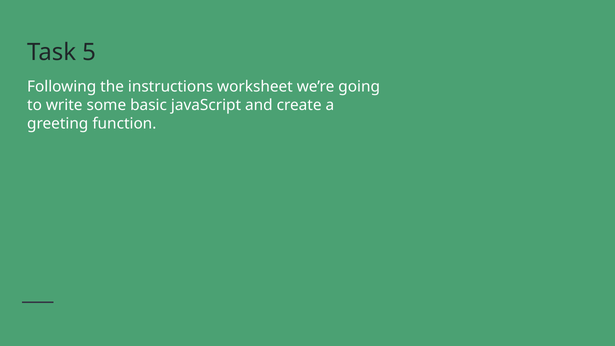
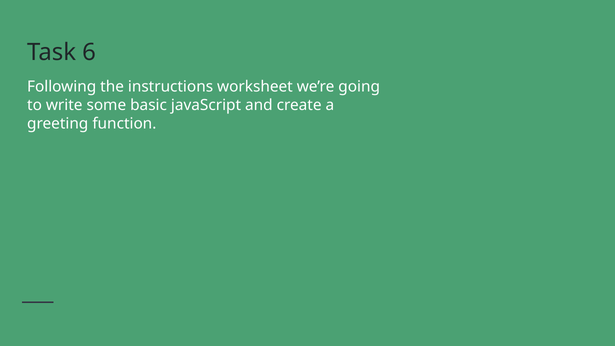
5: 5 -> 6 (89, 52)
